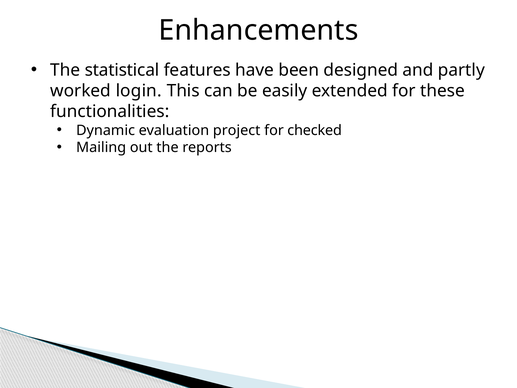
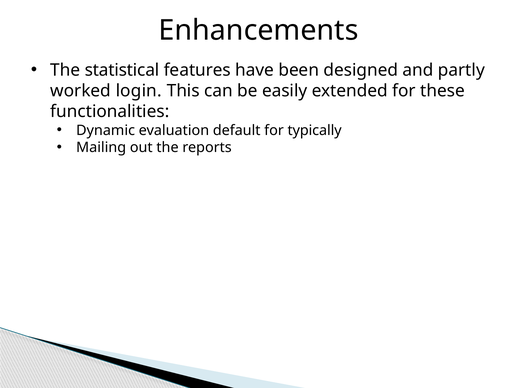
project: project -> default (237, 130)
checked: checked -> typically (315, 130)
